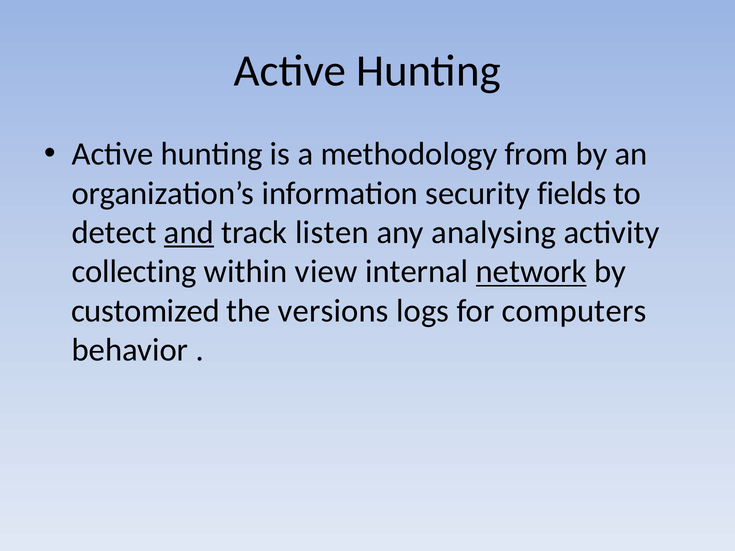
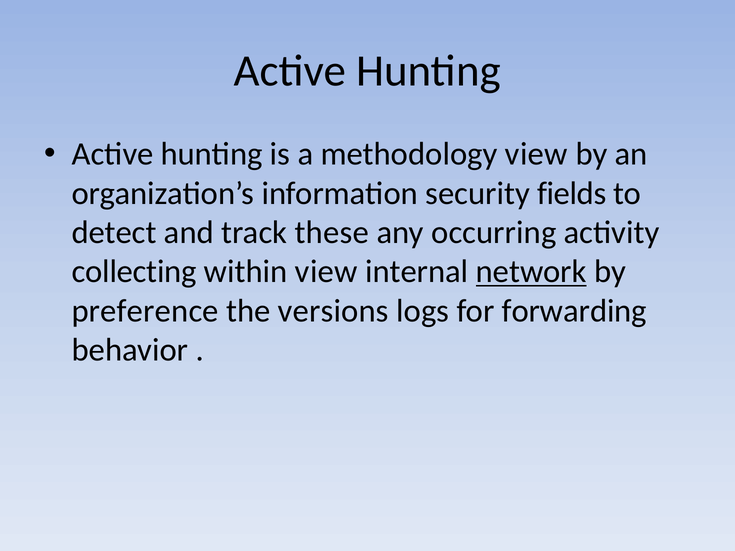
methodology from: from -> view (536, 154)
and underline: present -> none (189, 233)
listen: listen -> these (332, 233)
analysing: analysing -> occurring (494, 233)
customized: customized -> preference (145, 311)
computers: computers -> forwarding (574, 311)
